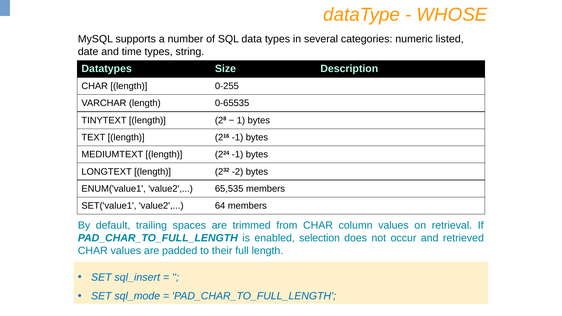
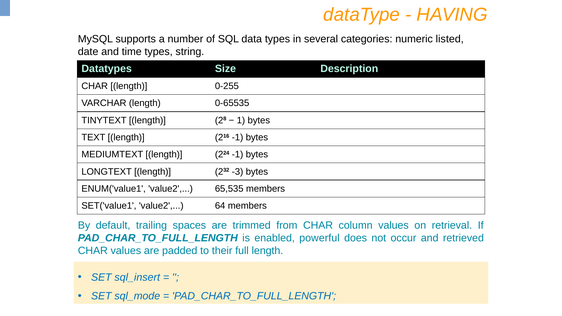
WHOSE: WHOSE -> HAVING (452, 15)
-2: -2 -> -3 (237, 172)
selection: selection -> powerful (319, 238)
